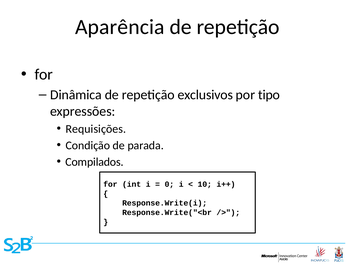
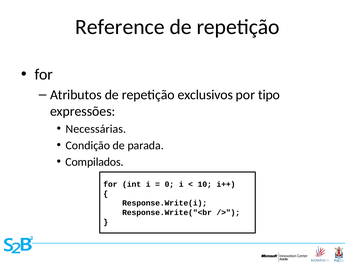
Aparência: Aparência -> Reference (120, 27)
Dinâmica: Dinâmica -> Atributos (76, 95)
Requisições: Requisições -> Necessárias (96, 129)
